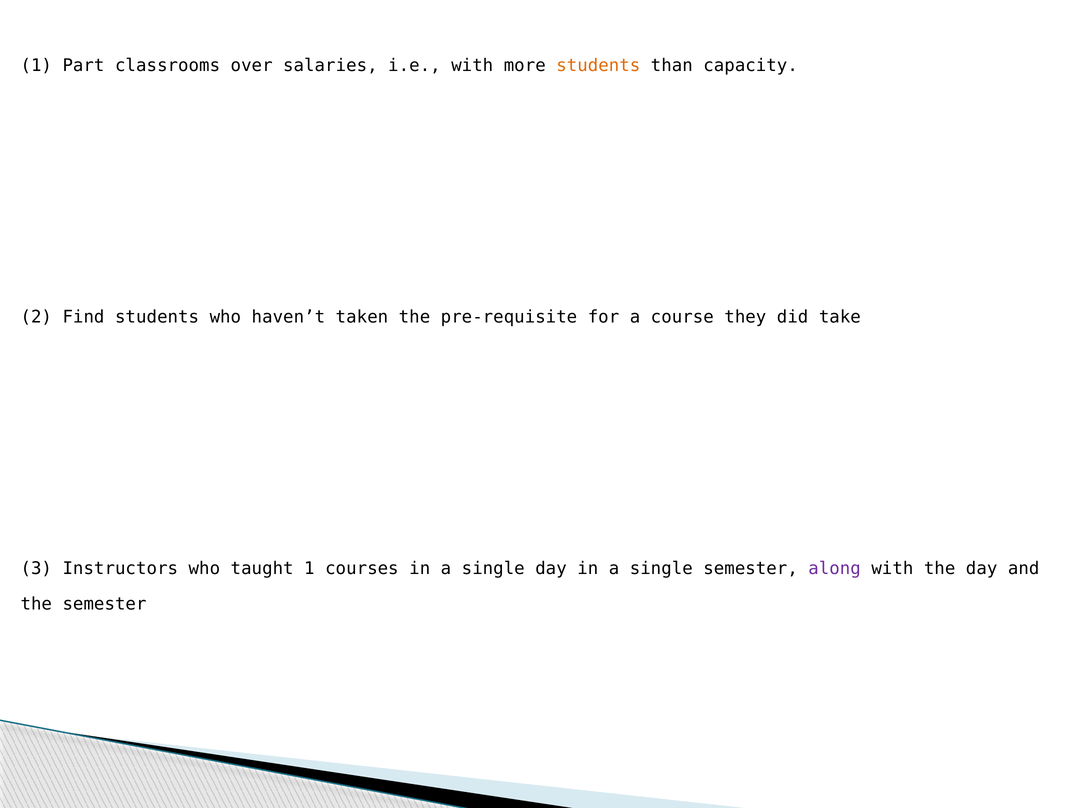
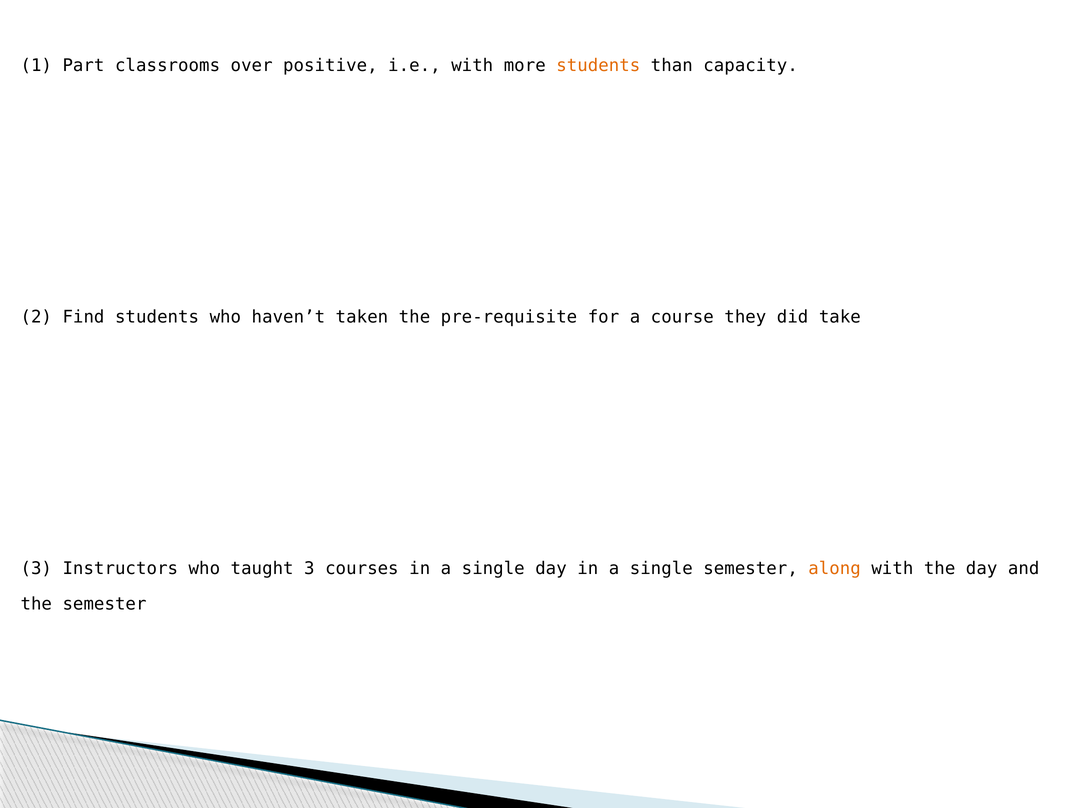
salaries: salaries -> positive (330, 65)
taught 1: 1 -> 3 (309, 569)
along colour: purple -> orange (835, 569)
